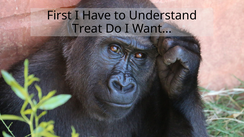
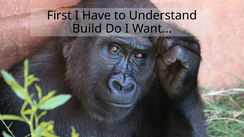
Treat: Treat -> Build (87, 29)
